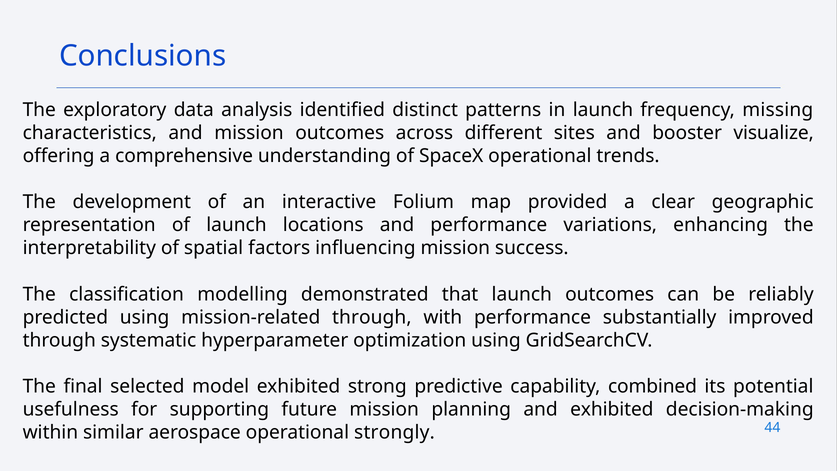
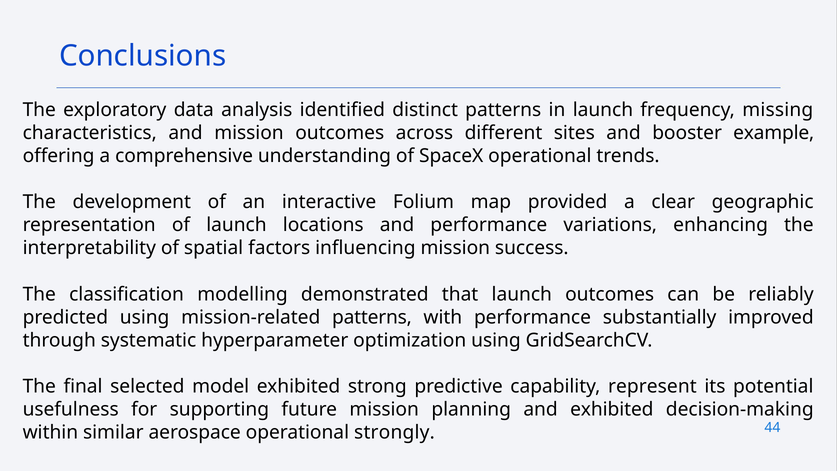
visualize: visualize -> example (774, 133)
mission-related through: through -> patterns (372, 317)
combined: combined -> represent (652, 386)
